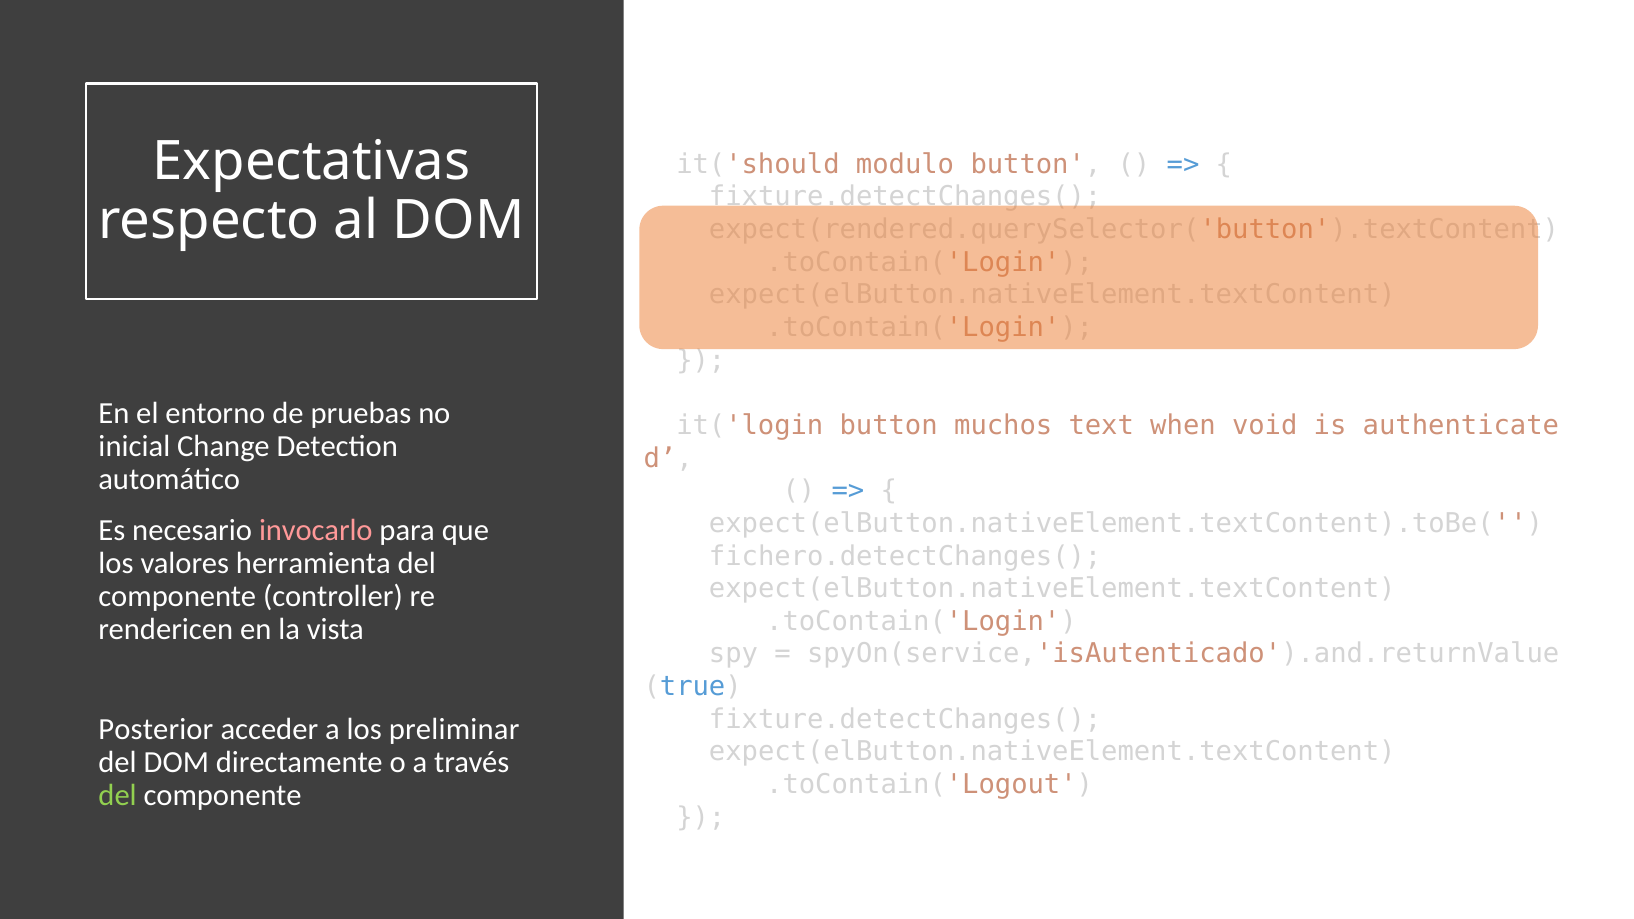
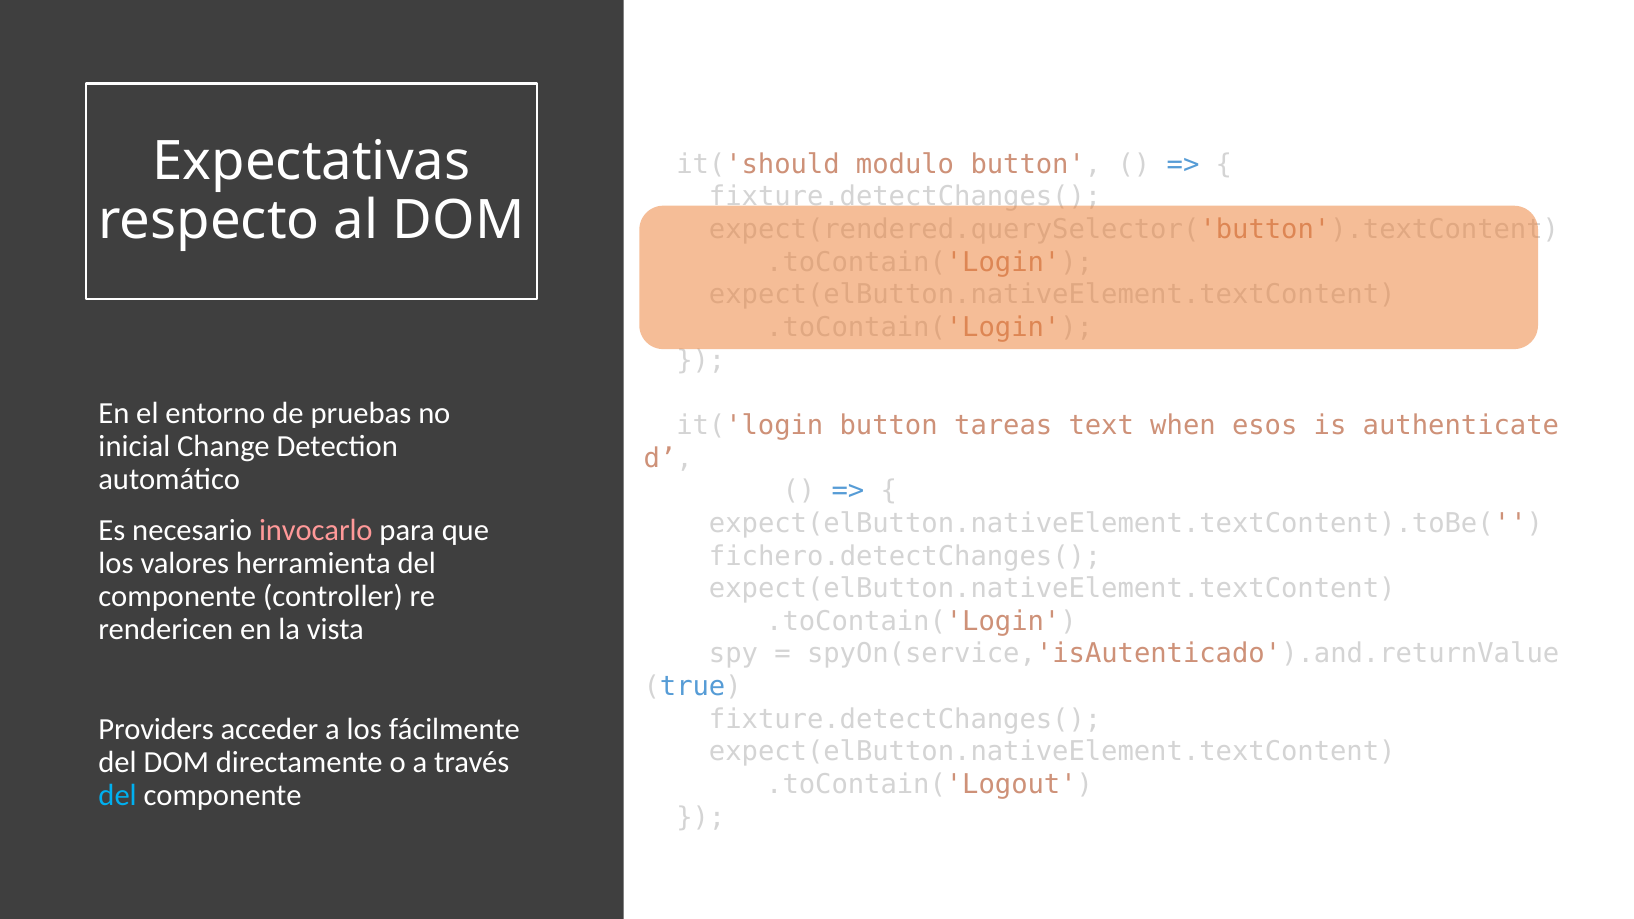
muchos: muchos -> tareas (1003, 425)
void: void -> esos (1265, 425)
Posterior: Posterior -> Providers (156, 729)
preliminar: preliminar -> fácilmente (454, 729)
del colour: light green -> light blue (118, 796)
